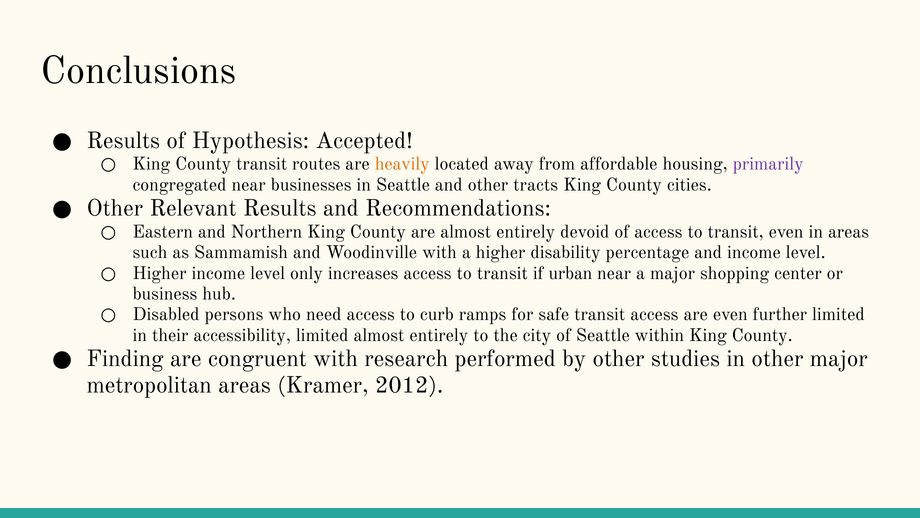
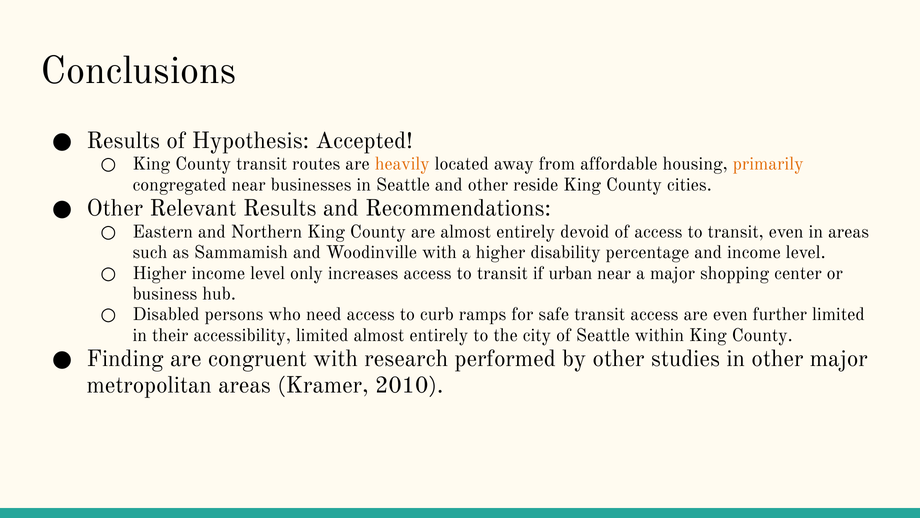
primarily colour: purple -> orange (768, 164)
tracts: tracts -> reside (536, 185)
2012: 2012 -> 2010 (409, 385)
